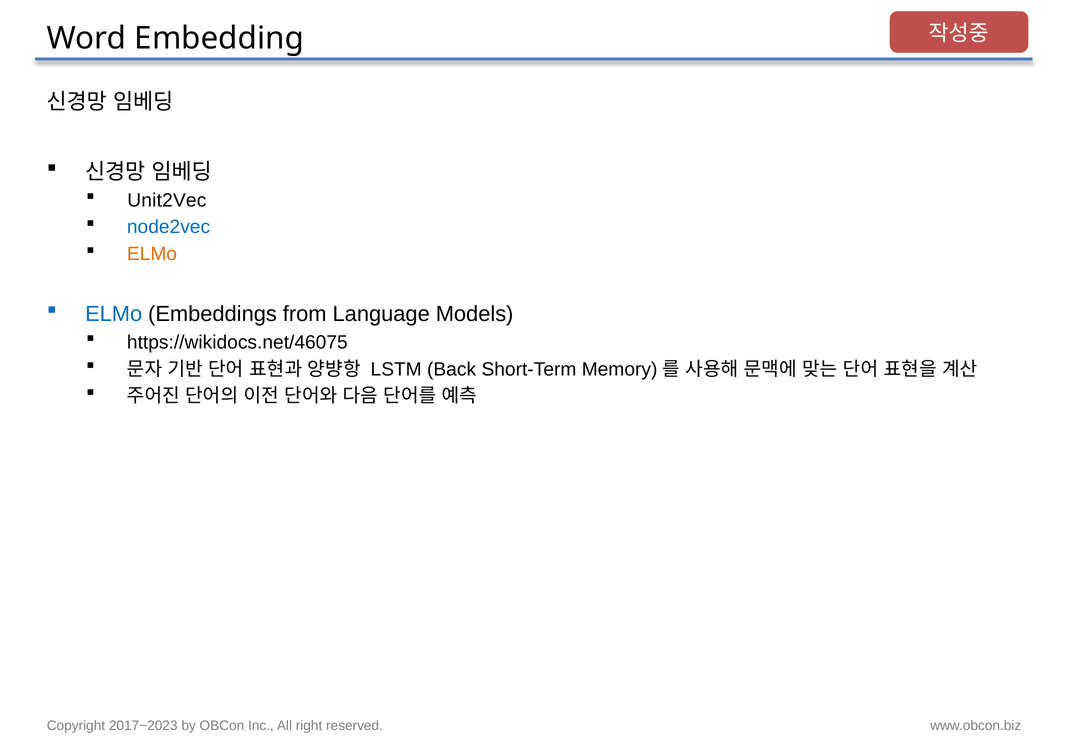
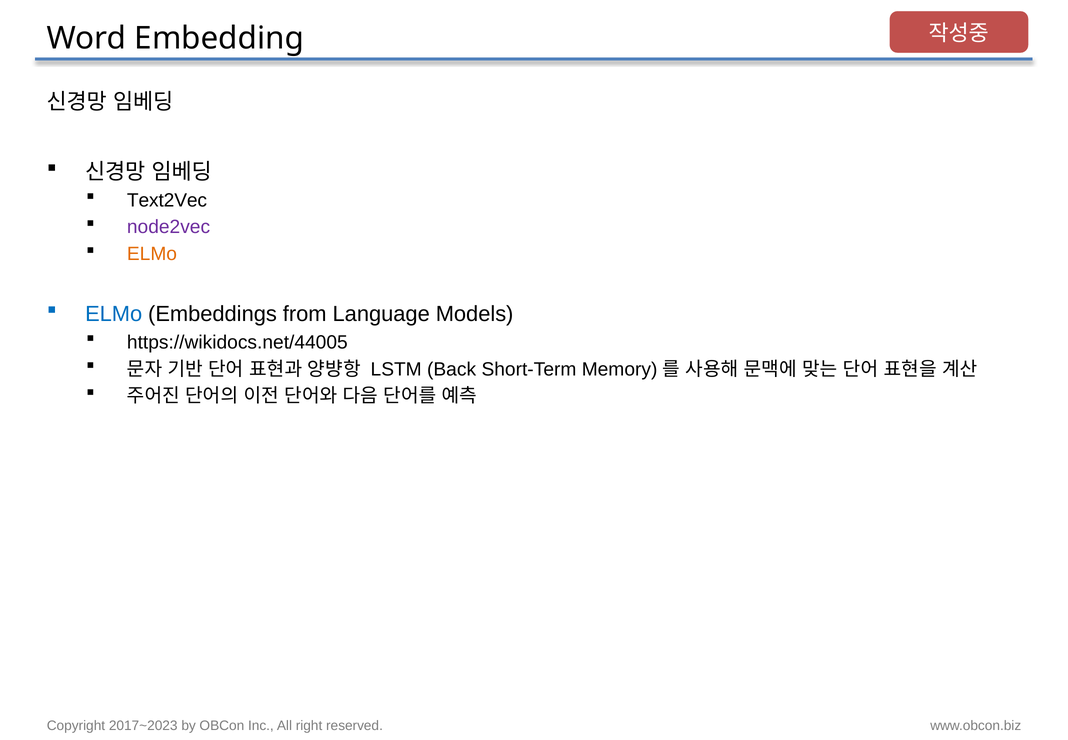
Unit2Vec: Unit2Vec -> Text2Vec (167, 200)
node2vec colour: blue -> purple (169, 227)
https://wikidocs.net/46075: https://wikidocs.net/46075 -> https://wikidocs.net/44005 (237, 342)
